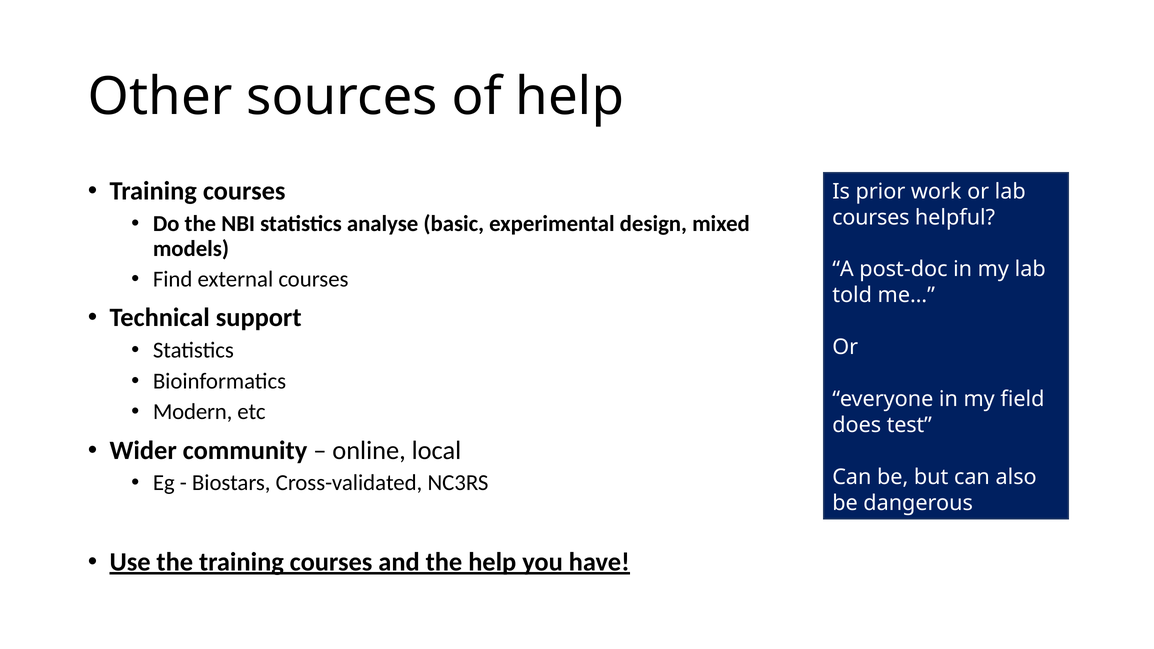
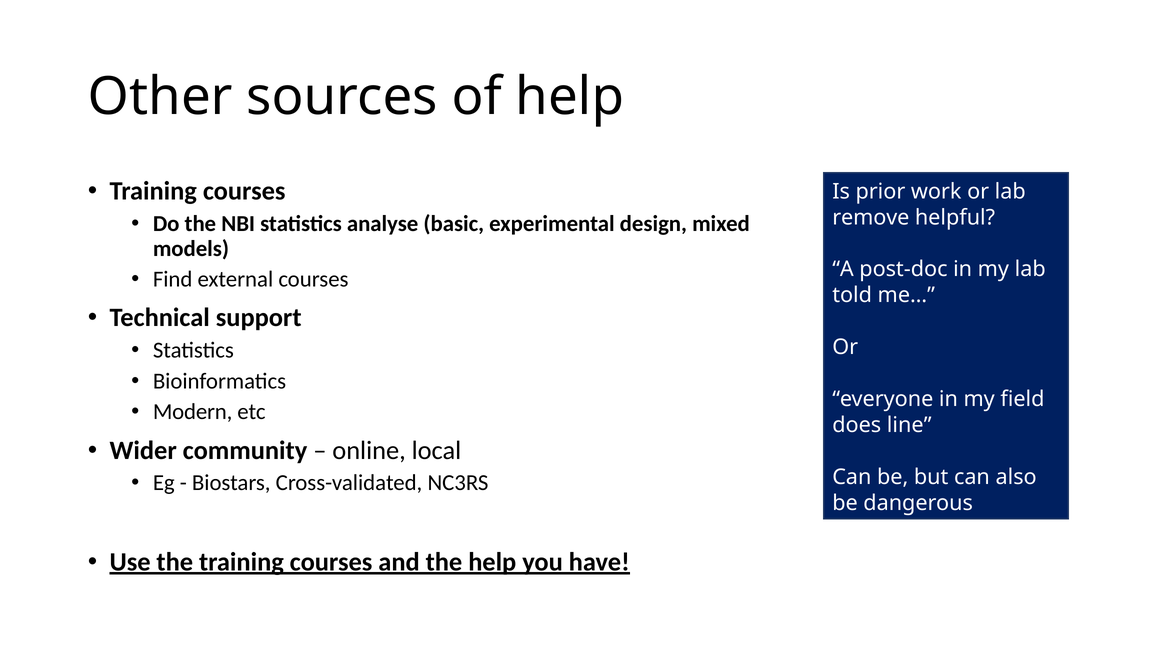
courses: courses -> remove (871, 217)
test: test -> line (909, 425)
